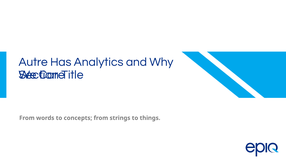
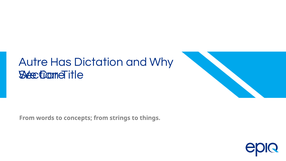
Analytics: Analytics -> Dictation (99, 62)
